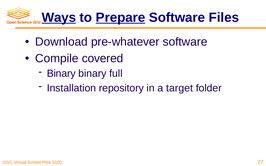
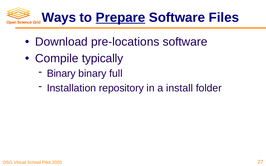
Ways underline: present -> none (59, 18)
pre-whatever: pre-whatever -> pre-locations (125, 42)
covered: covered -> typically (103, 58)
target: target -> install (180, 88)
